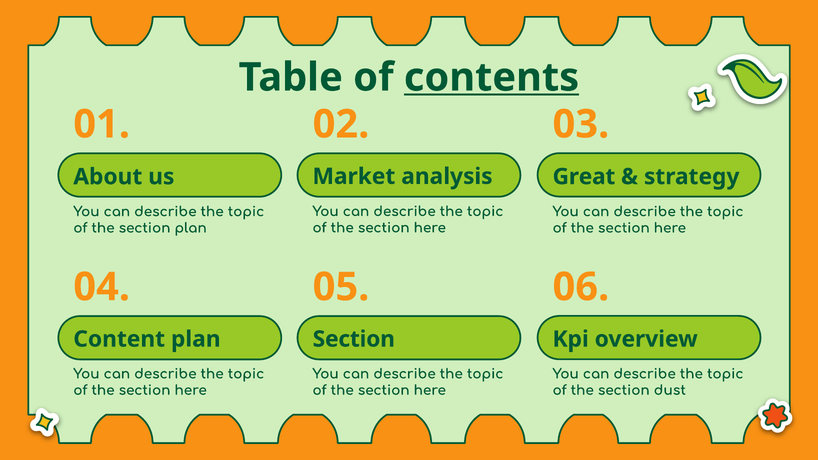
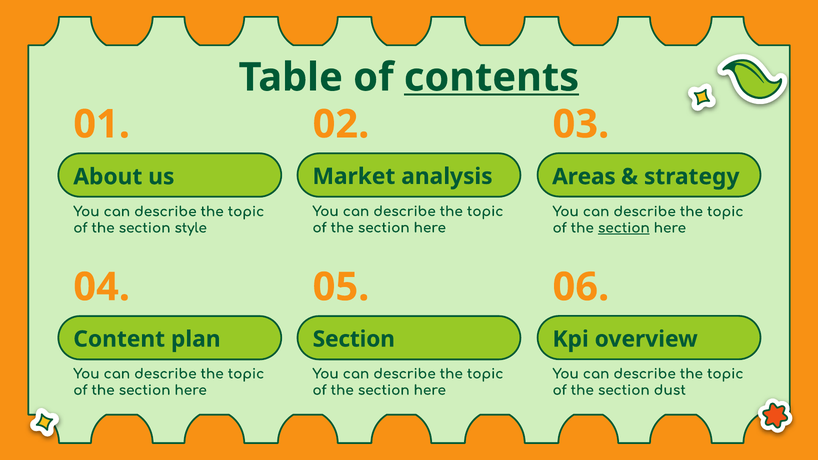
Great: Great -> Areas (584, 177)
section plan: plan -> style (191, 228)
section underline: none -> present (624, 228)
